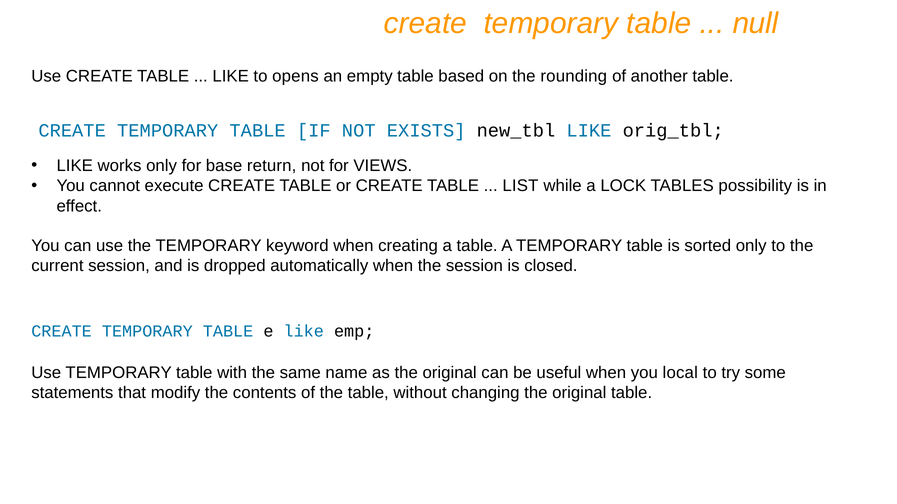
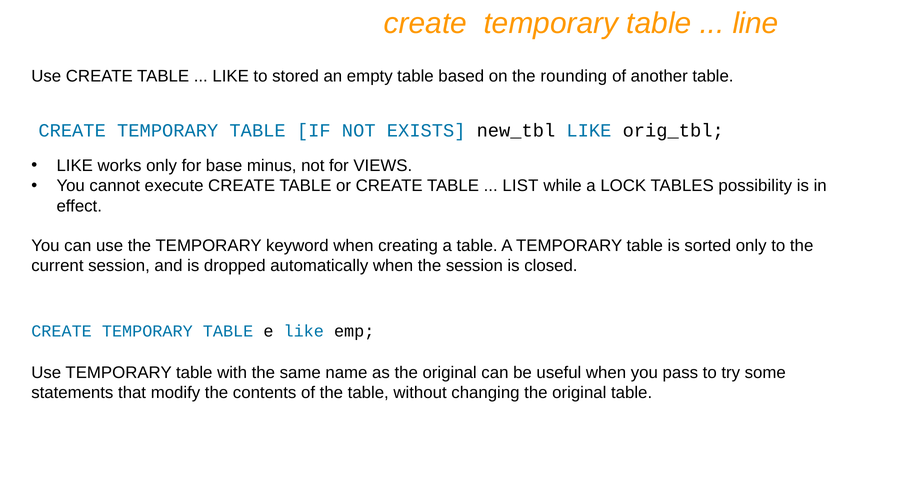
null: null -> line (755, 23)
opens: opens -> stored (296, 76)
return: return -> minus (272, 166)
local: local -> pass (680, 373)
